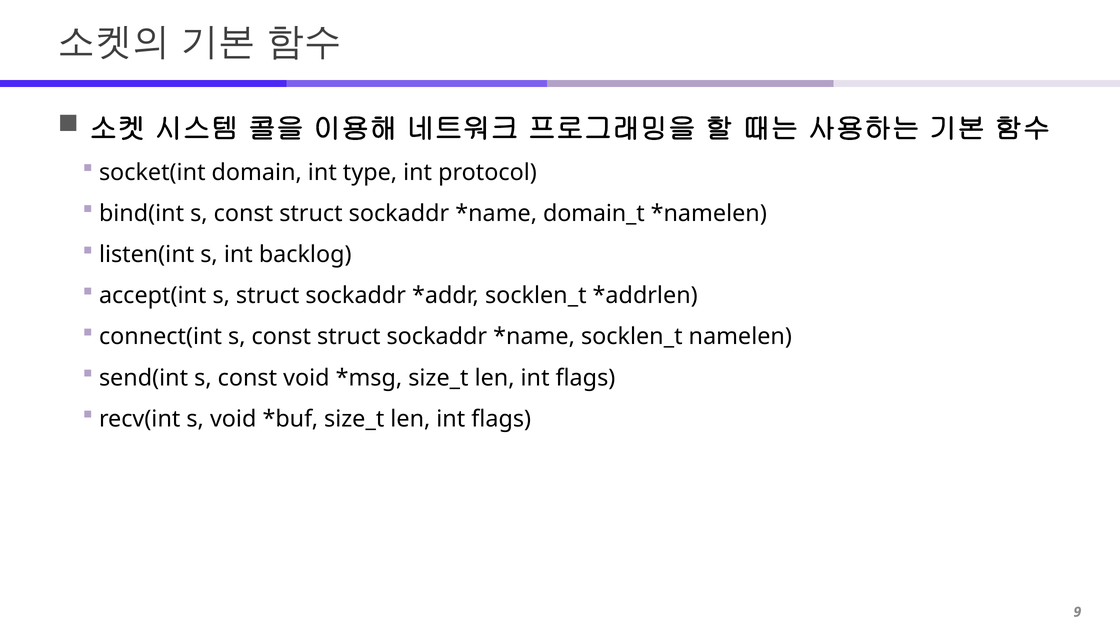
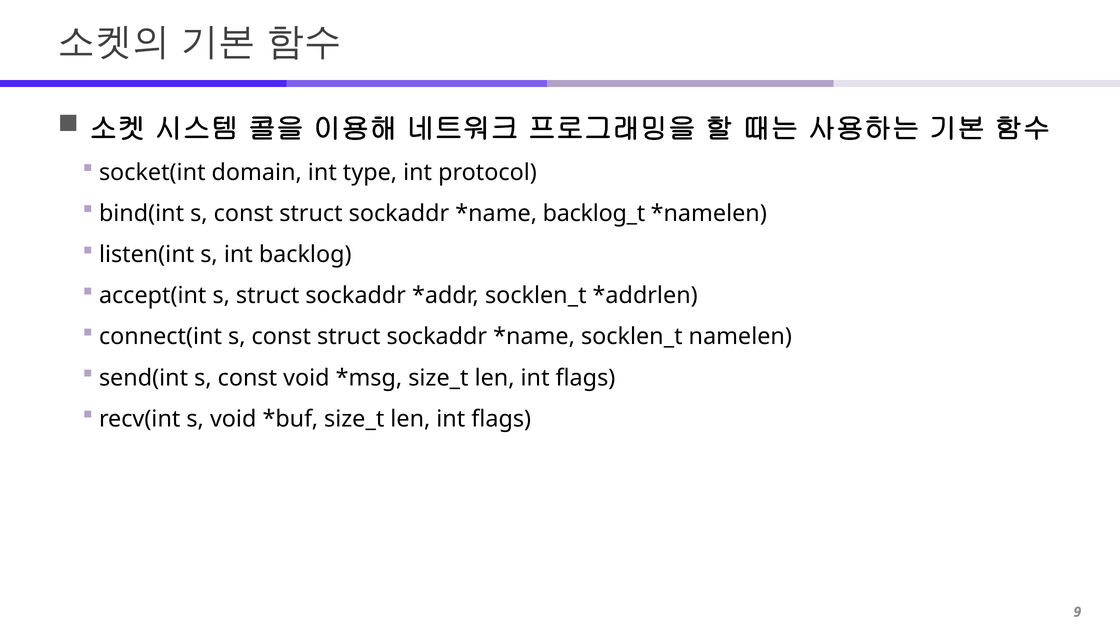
domain_t: domain_t -> backlog_t (594, 213)
